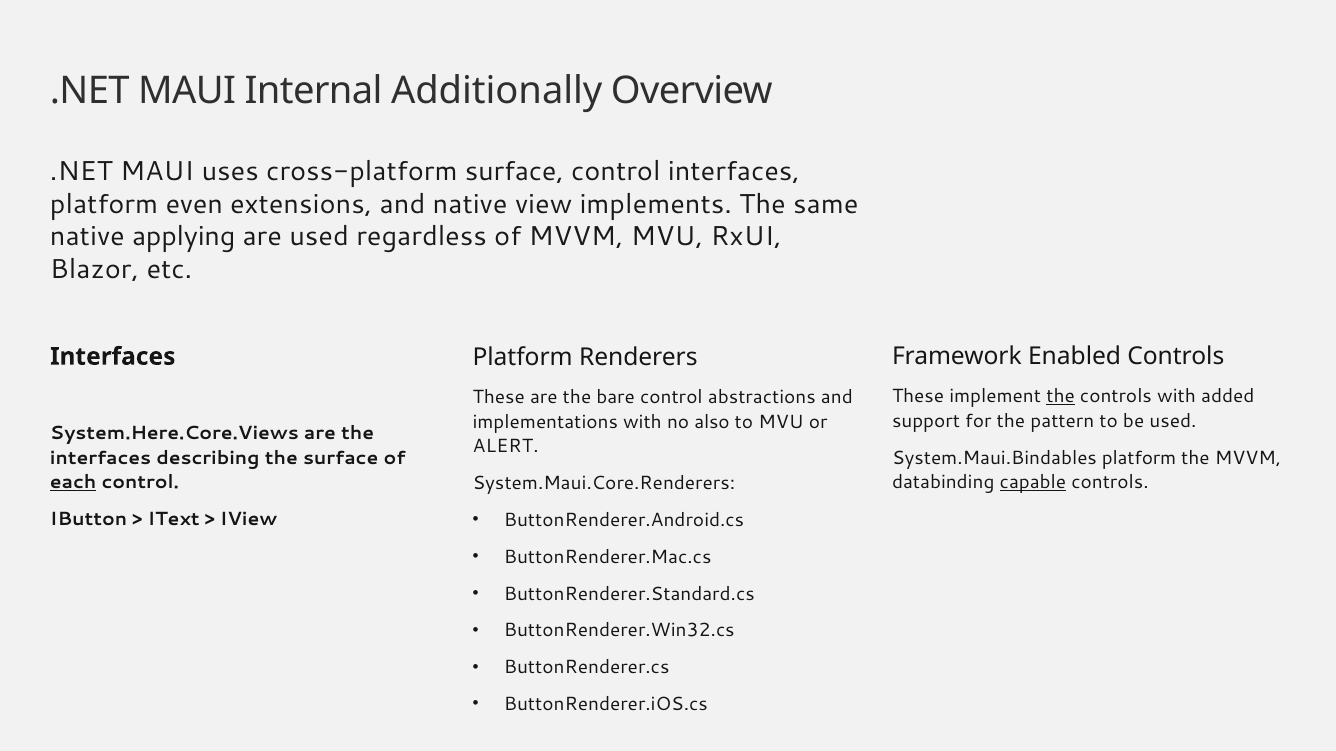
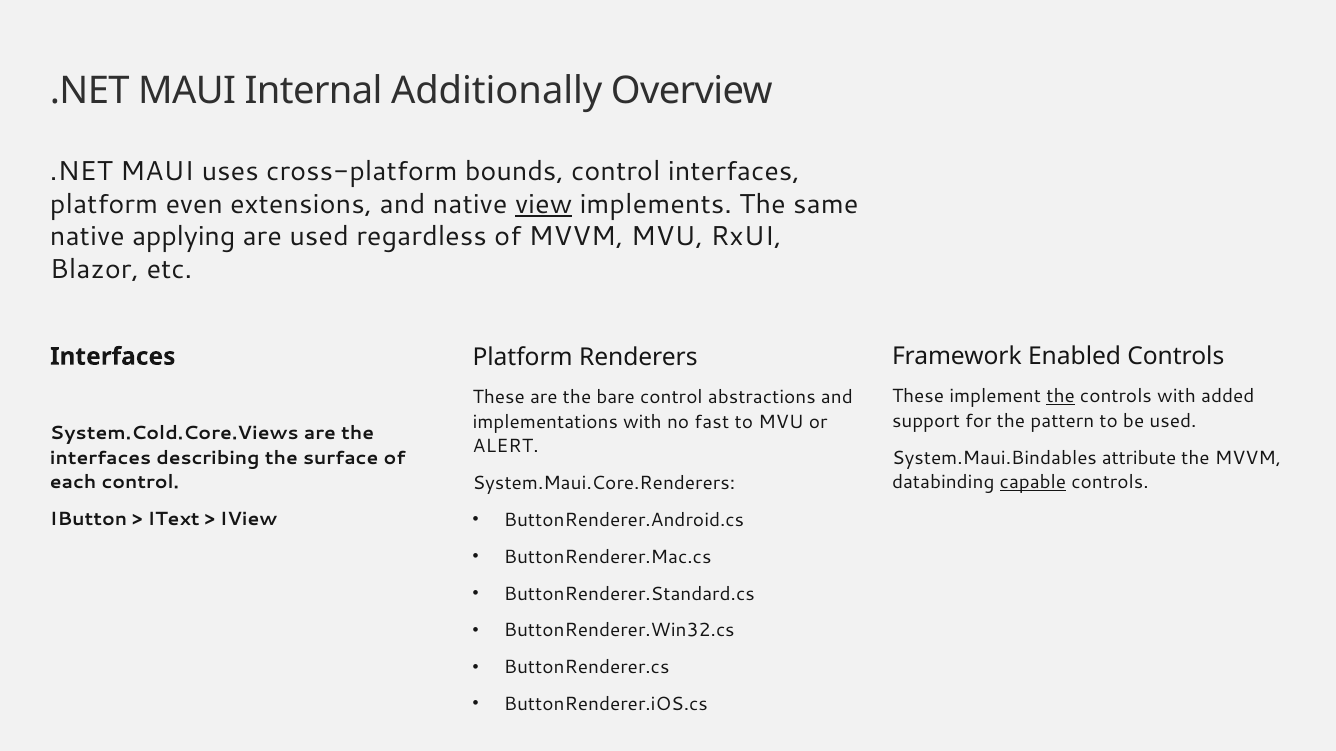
cross-platform surface: surface -> bounds (514, 171)
view underline: none -> present (544, 204)
also: also -> fast (712, 422)
System.Here.Core.Views: System.Here.Core.Views -> System.Cold.Core.Views (174, 433)
System.Maui.Bindables platform: platform -> attribute (1139, 458)
each underline: present -> none (73, 483)
